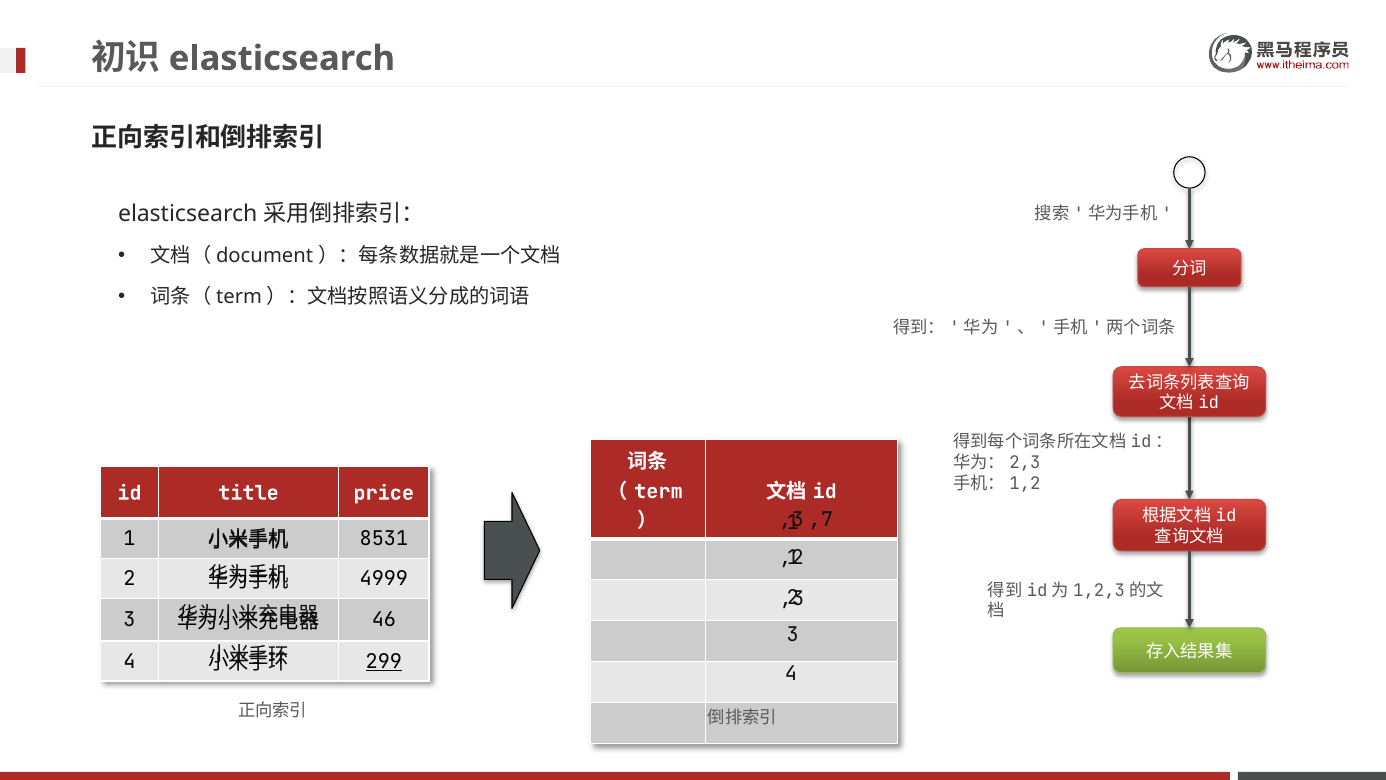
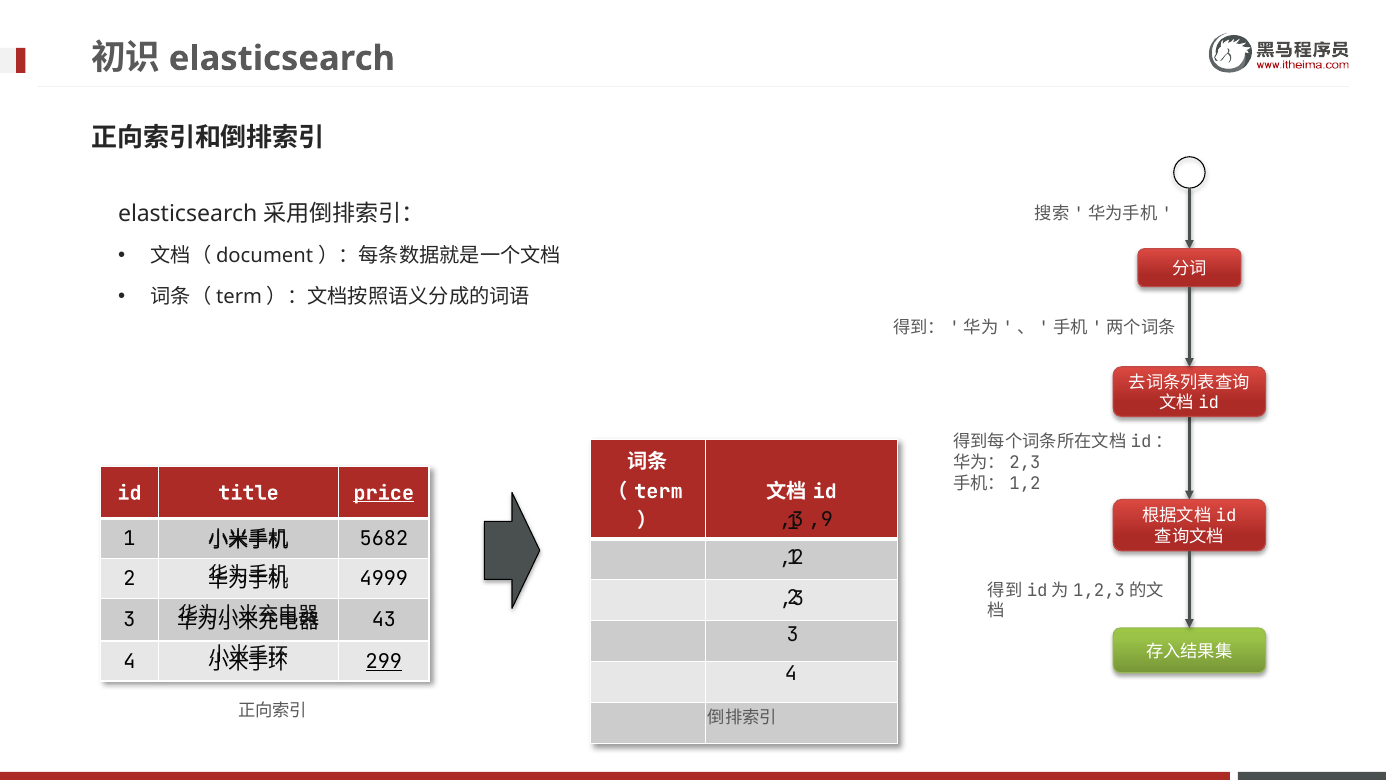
price underline: none -> present (384, 493)
,7: ,7 -> ,9 (821, 520)
8531: 8531 -> 5682 (384, 539)
46: 46 -> 43 (384, 620)
